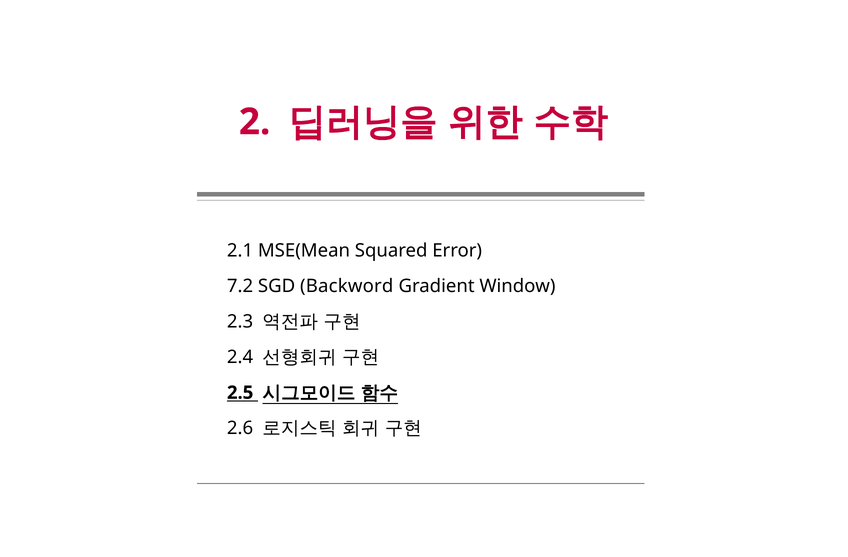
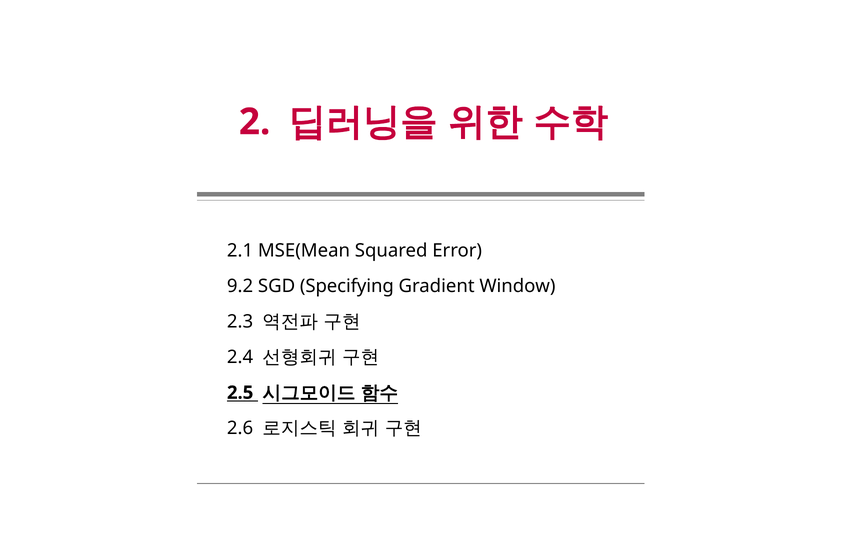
7.2: 7.2 -> 9.2 (240, 286)
Backword: Backword -> Specifying (347, 286)
